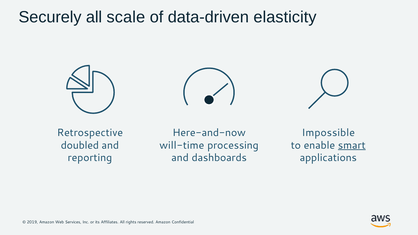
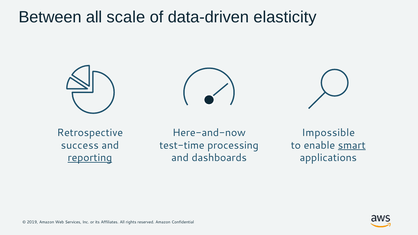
Securely: Securely -> Between (50, 17)
doubled: doubled -> success (80, 145)
will-time: will-time -> test-time (182, 145)
reporting underline: none -> present (90, 158)
